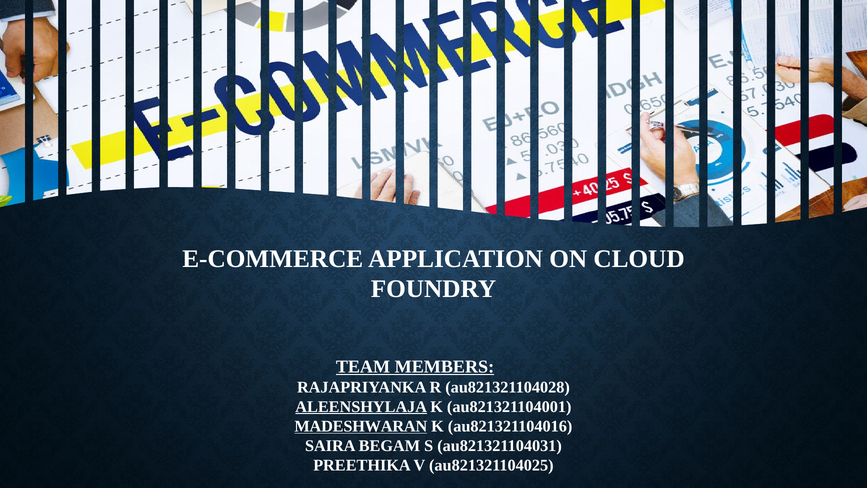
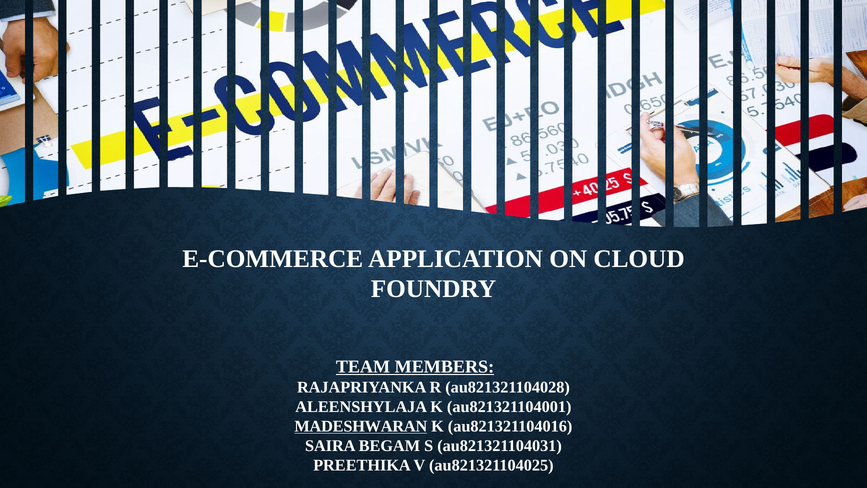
ALEENSHYLAJA underline: present -> none (361, 406)
